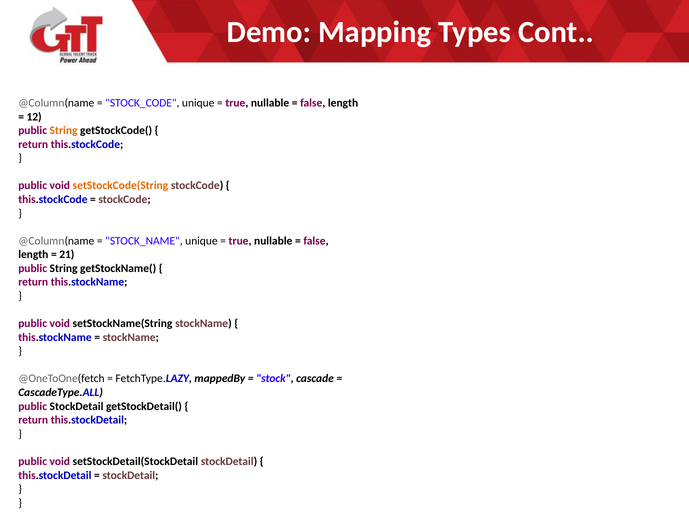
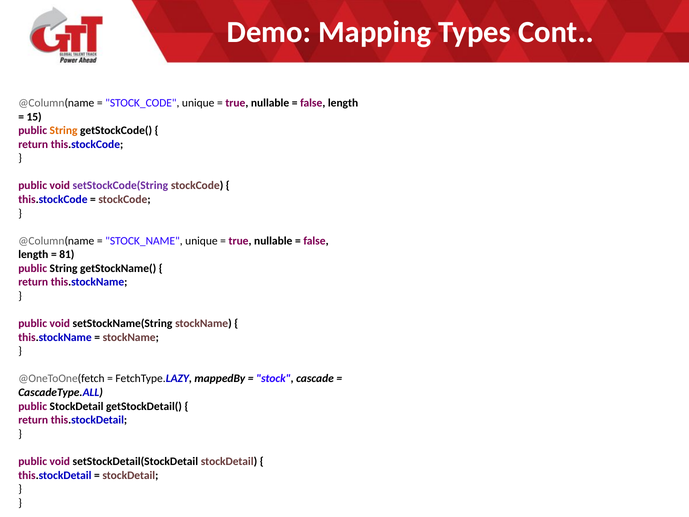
12: 12 -> 15 (34, 117)
setStockCode(String colour: orange -> purple (120, 186)
21: 21 -> 81 (67, 255)
